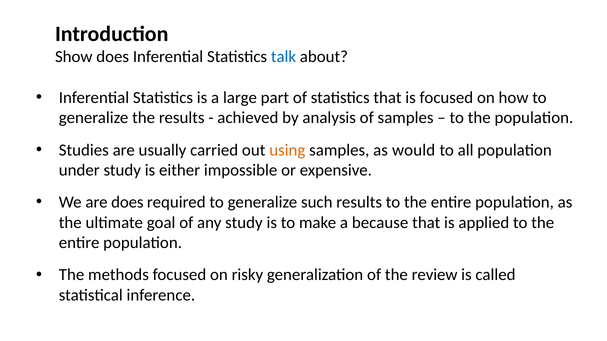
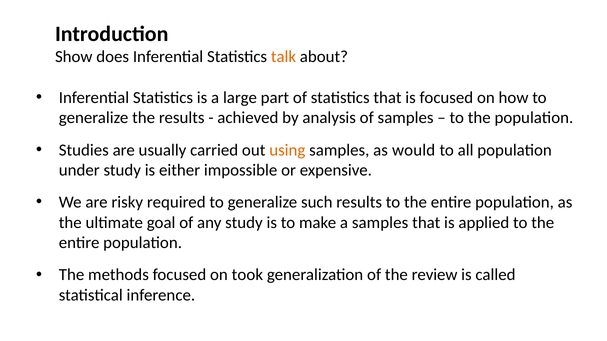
talk colour: blue -> orange (284, 57)
are does: does -> risky (127, 203)
a because: because -> samples (380, 223)
risky: risky -> took (247, 275)
